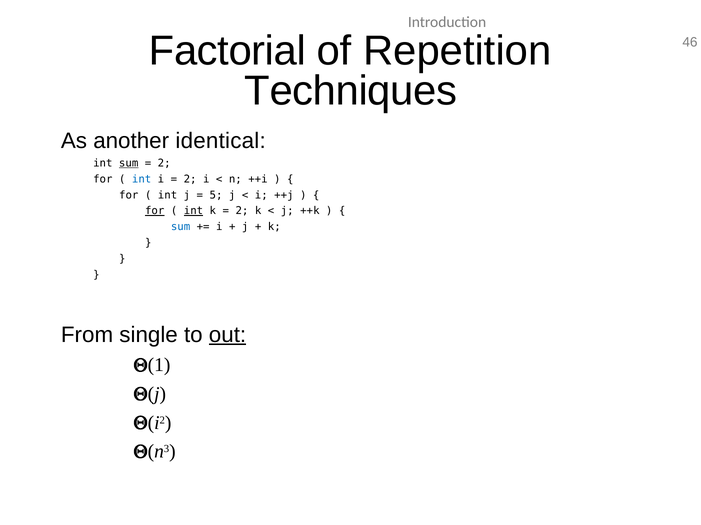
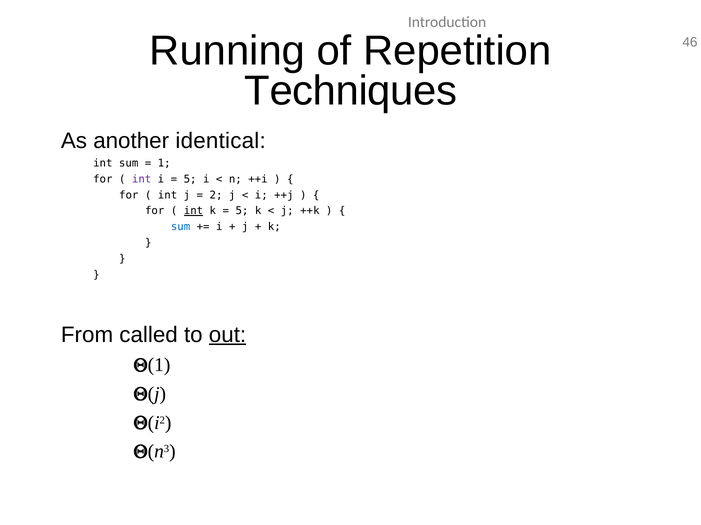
Factorial: Factorial -> Running (227, 51)
sum underline: present -> none (129, 163)
2: 2 -> 1 (164, 163)
int colour: blue -> purple (142, 179)
2: 2 -> 5 (190, 179)
5: 5 -> 2 (216, 195)
for underline: present -> none (155, 211)
2: 2 -> 5 (242, 211)
single: single -> called (149, 335)
